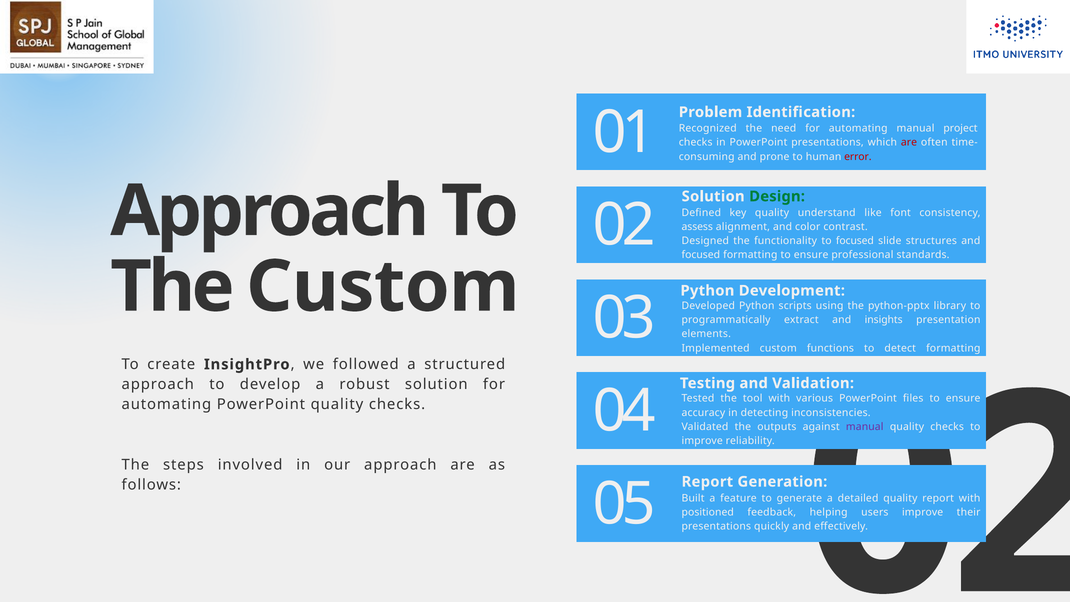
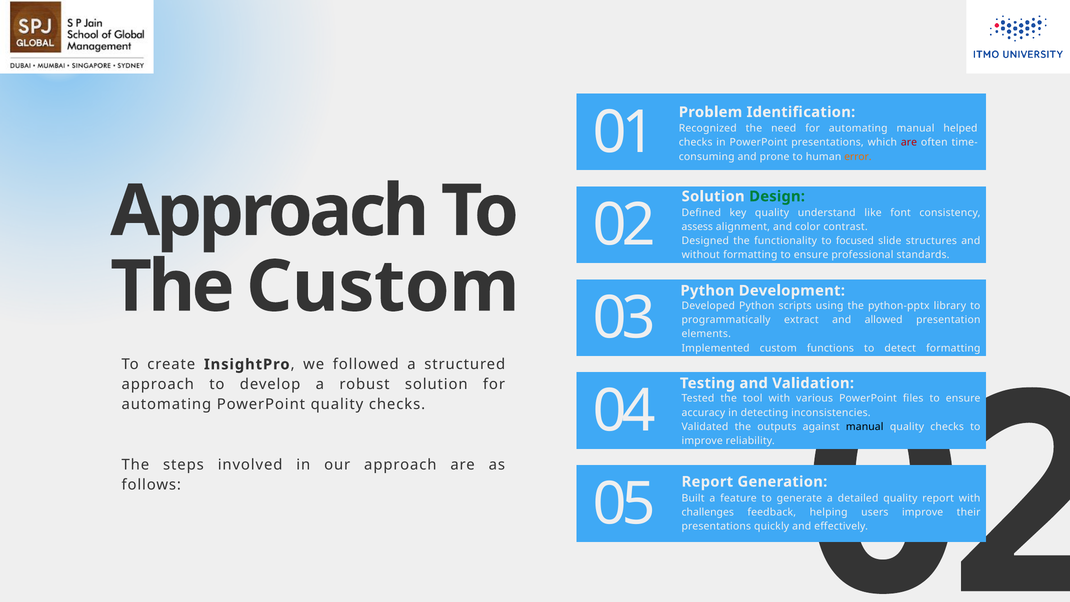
project: project -> helped (960, 128)
error colour: red -> orange (858, 157)
focused: focused -> without (701, 255)
insights: insights -> allowed (884, 320)
manual colour: purple -> black (865, 427)
positioned: positioned -> challenges (708, 512)
